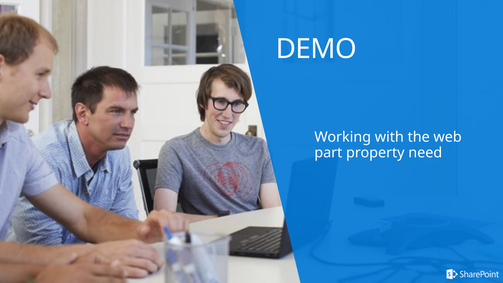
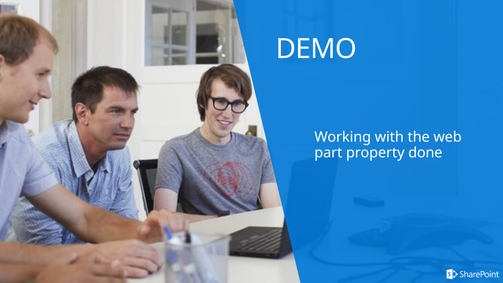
need: need -> done (425, 153)
